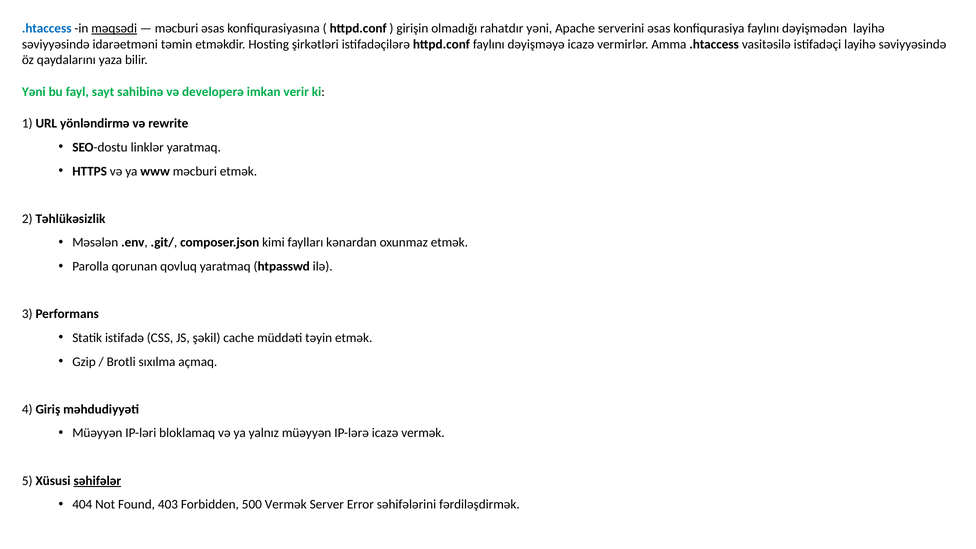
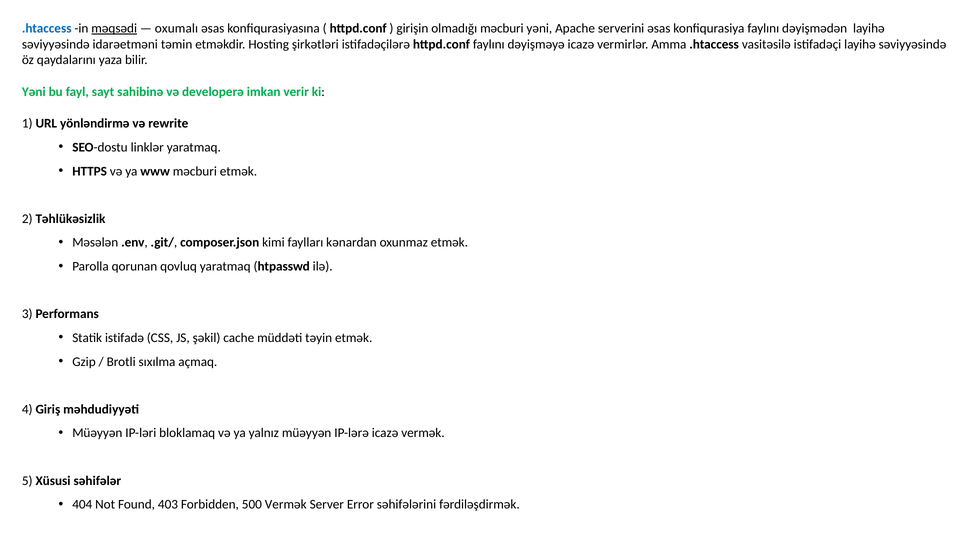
məcburi: məcburi -> oxumalı (176, 28)
olmadığı rahatdır: rahatdır -> məcburi (502, 28)
səhifələr underline: present -> none (97, 481)
